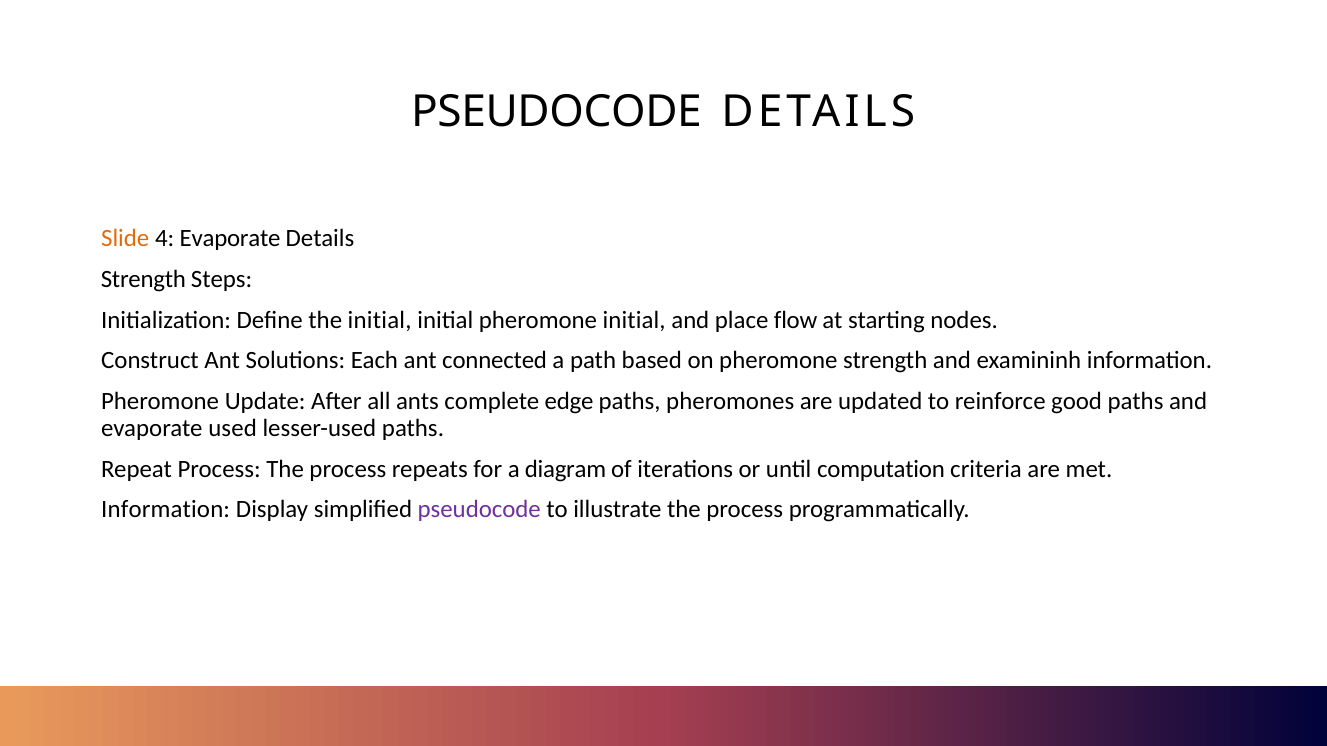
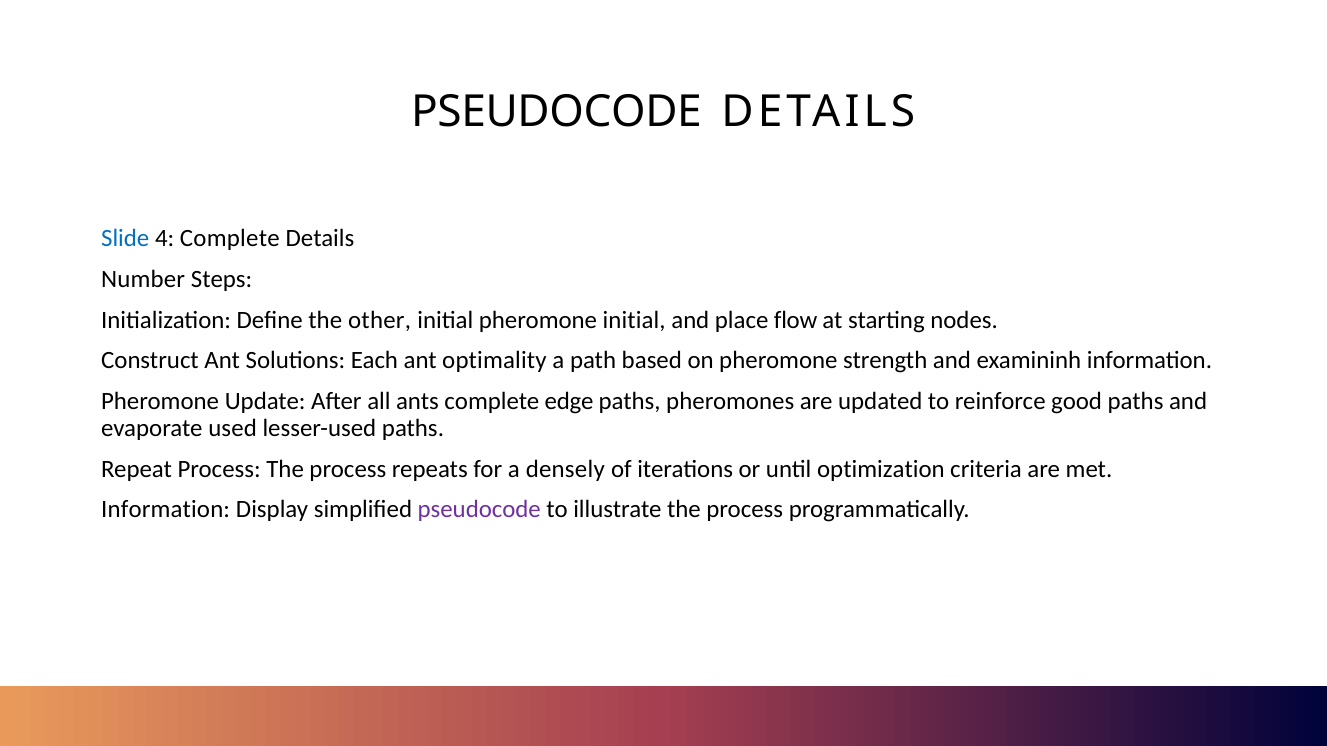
Slide colour: orange -> blue (125, 239)
4 Evaporate: Evaporate -> Complete (230, 239)
Strength: Strength -> Number (143, 279)
the initial: initial -> other (380, 320)
connected: connected -> optimality (494, 361)
diagram: diagram -> densely (565, 469)
computation: computation -> optimization (881, 469)
